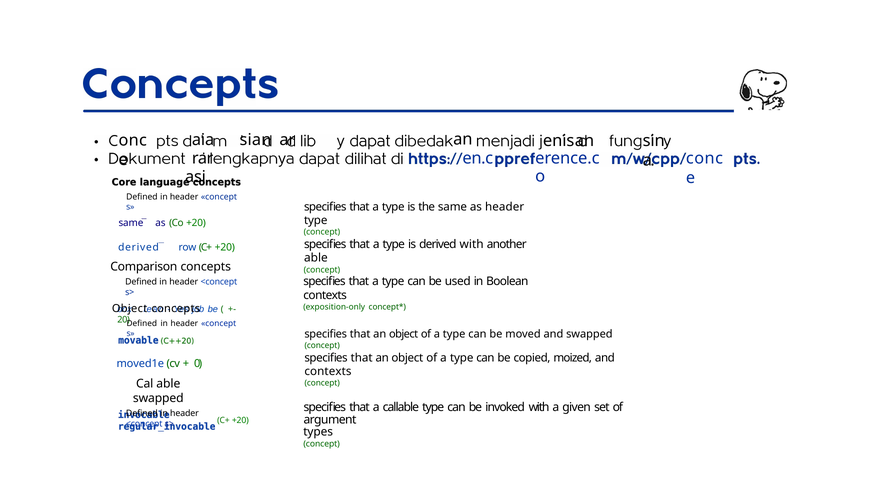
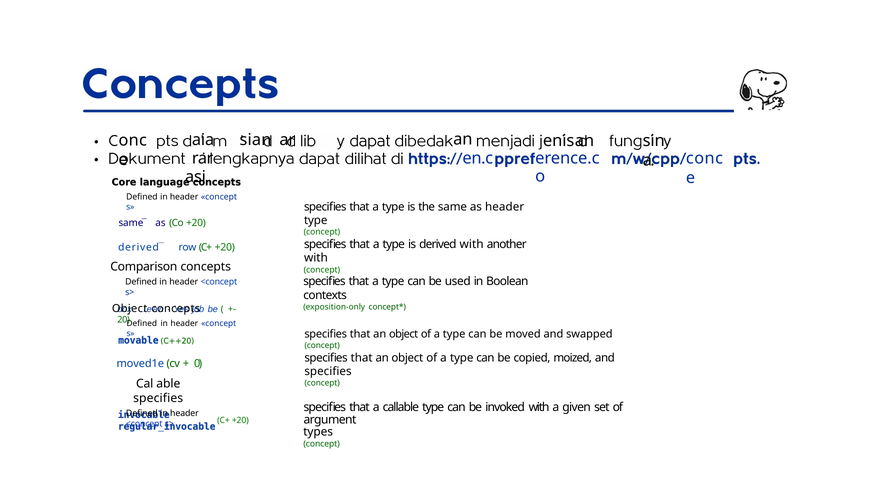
able: able -> with (316, 258)
contexts: contexts -> specifies (328, 372)
swapped: swapped -> specifies (158, 399)
